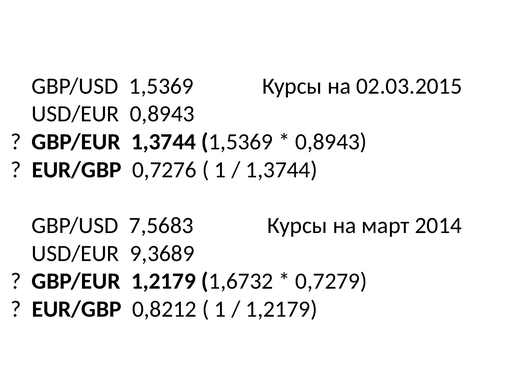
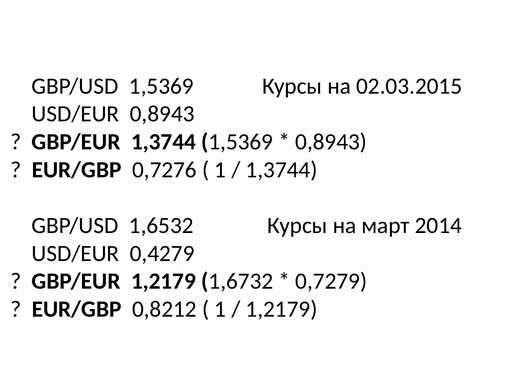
7,5683: 7,5683 -> 1,6532 (161, 226)
9,3689: 9,3689 -> 0,4279 (162, 254)
